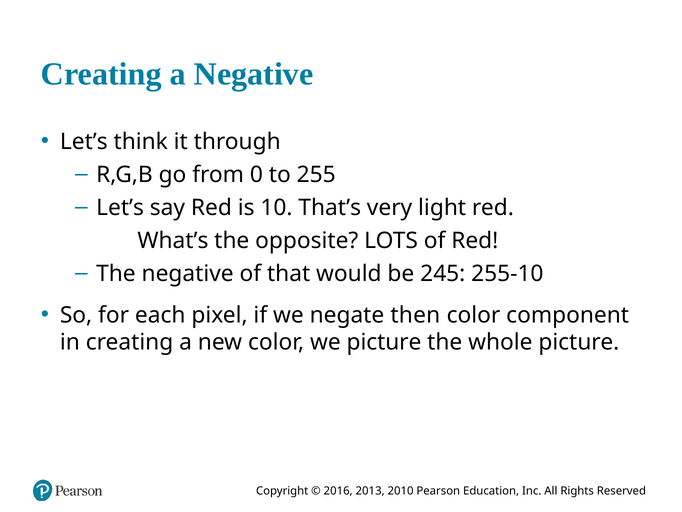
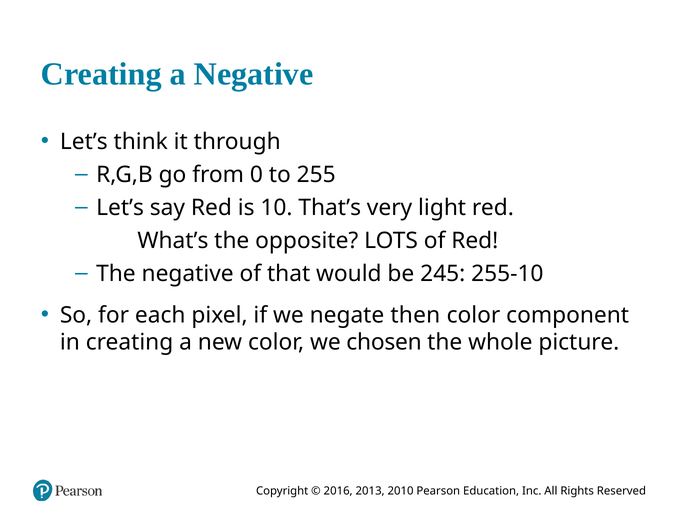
we picture: picture -> chosen (384, 342)
